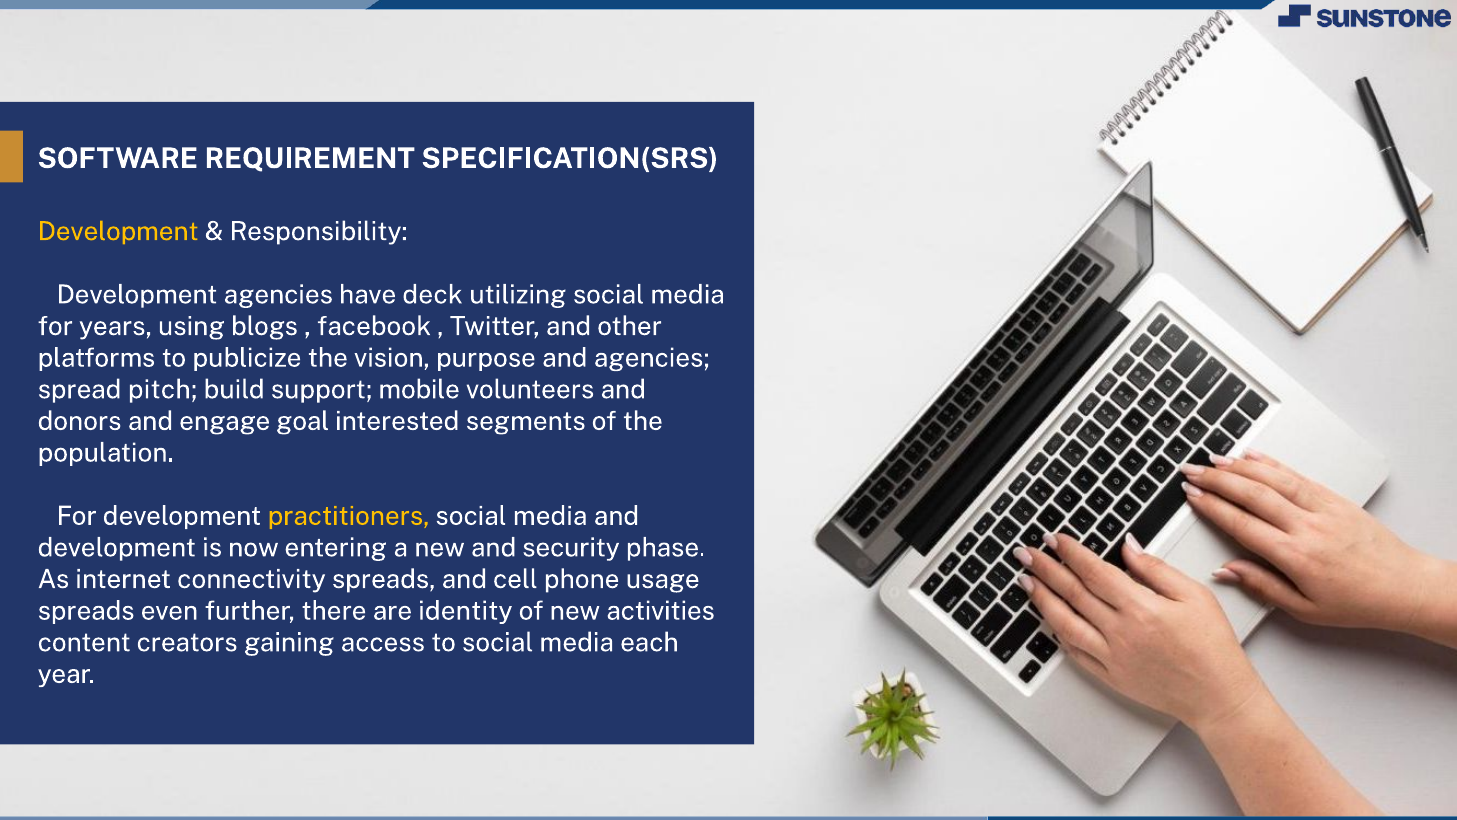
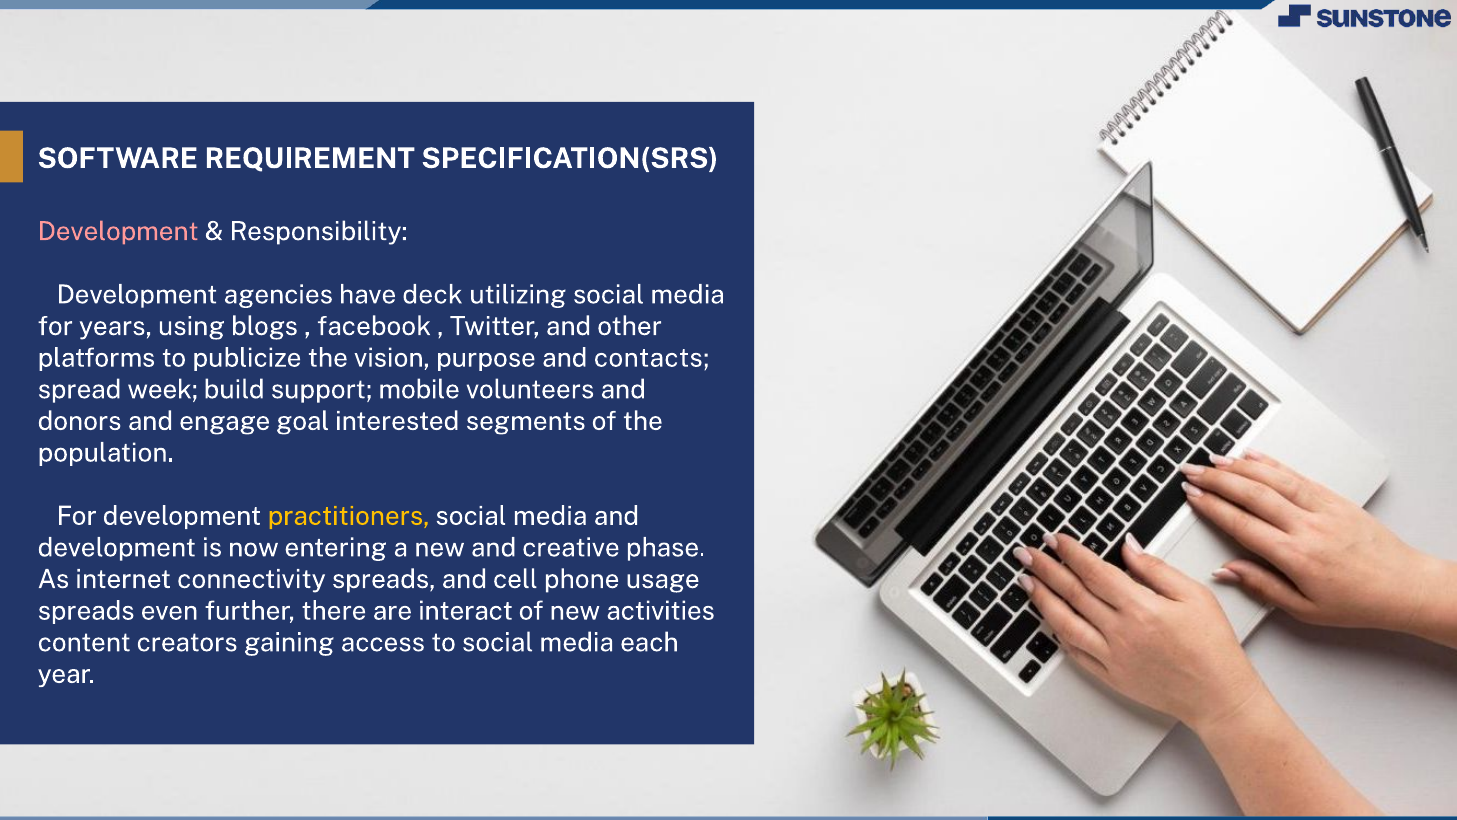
Development colour: yellow -> pink (118, 231)
and agencies: agencies -> contacts (652, 358)
pitch: pitch -> week (163, 389)
security: security -> creative (571, 547)
identity: identity -> interact (466, 611)
